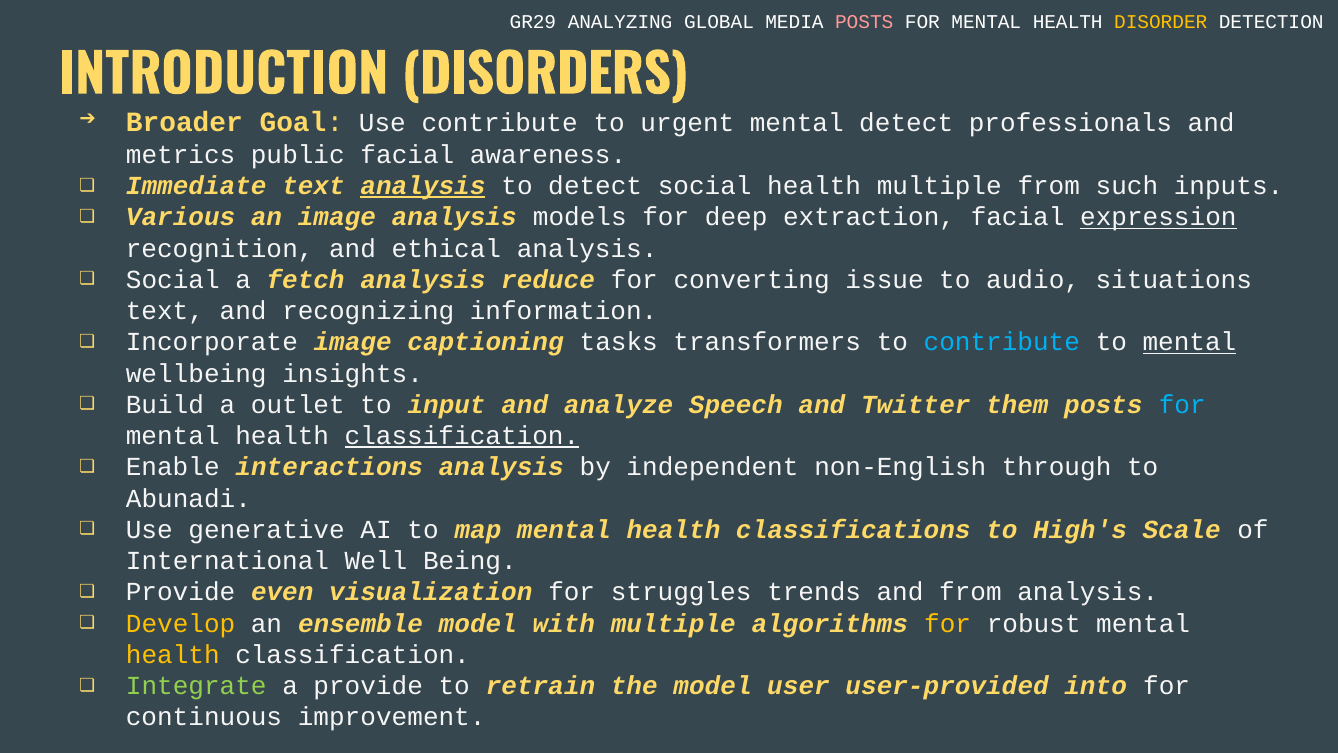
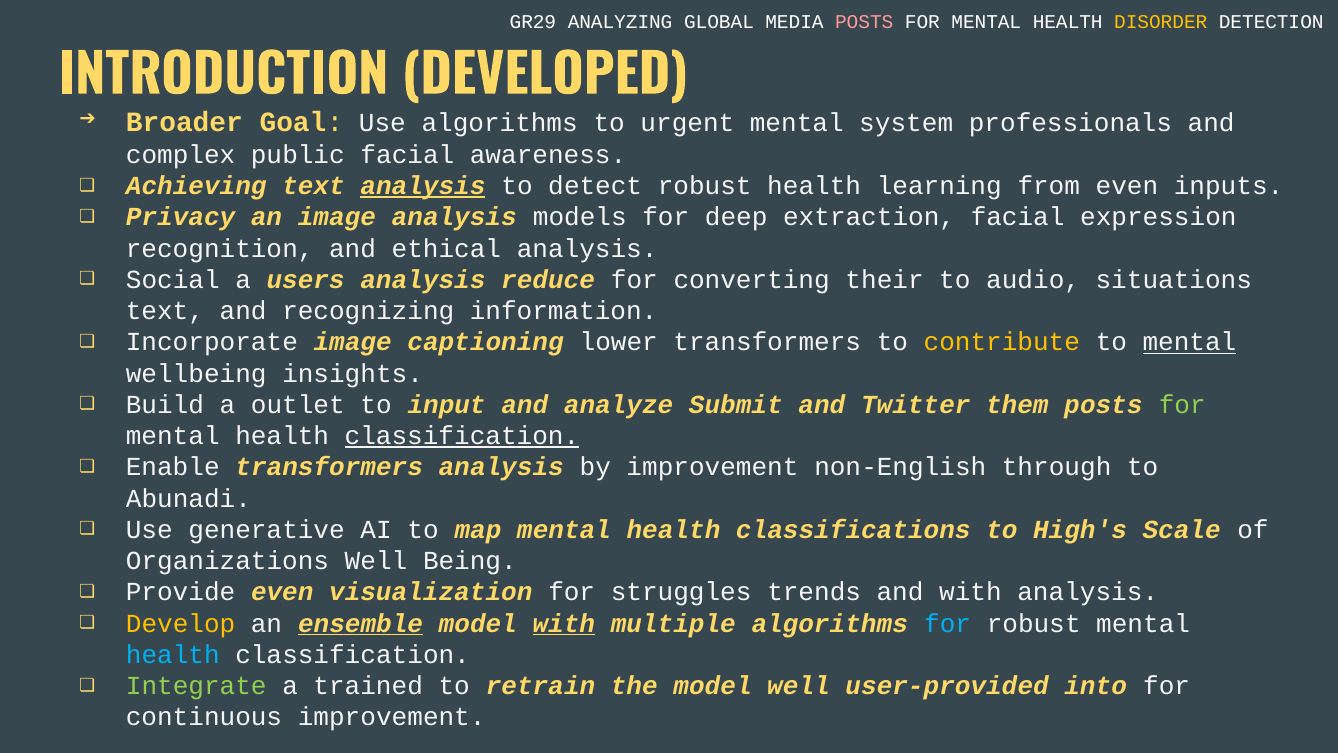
DISORDERS: DISORDERS -> DEVELOPED (545, 76)
Use contribute: contribute -> algorithms (500, 123)
mental detect: detect -> system (906, 123)
metrics: metrics -> complex (181, 155)
Immediate: Immediate -> Achieving (196, 186)
detect social: social -> robust (705, 186)
health multiple: multiple -> learning (939, 186)
from such: such -> even (1127, 186)
Various: Various -> Privacy (181, 217)
expression underline: present -> none (1158, 217)
fetch: fetch -> users (306, 280)
issue: issue -> their (885, 280)
tasks: tasks -> lower (619, 342)
contribute colour: light blue -> yellow (1002, 342)
Speech: Speech -> Submit (736, 405)
for colour: light blue -> light green (1182, 405)
Enable interactions: interactions -> transformers (329, 467)
by independent: independent -> improvement (712, 467)
International: International -> Organizations (227, 561)
and from: from -> with (970, 592)
ensemble underline: none -> present (361, 623)
with underline: none -> present (564, 623)
for colour: yellow -> light blue (948, 623)
health colour: yellow -> light blue (173, 654)
a provide: provide -> trained (368, 686)
model user: user -> well (798, 686)
